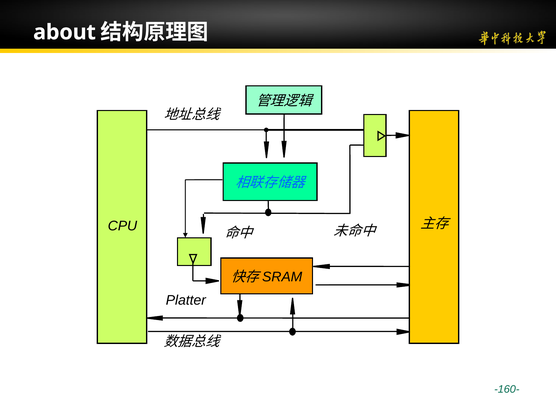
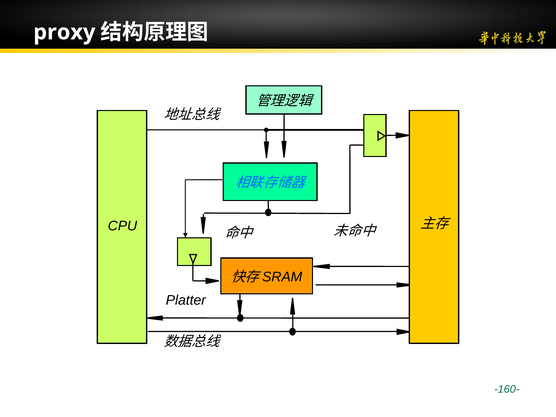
about: about -> proxy (64, 32)
